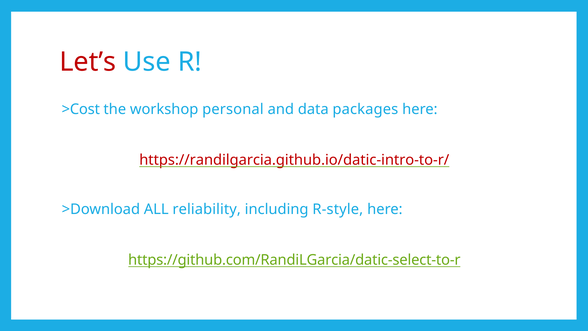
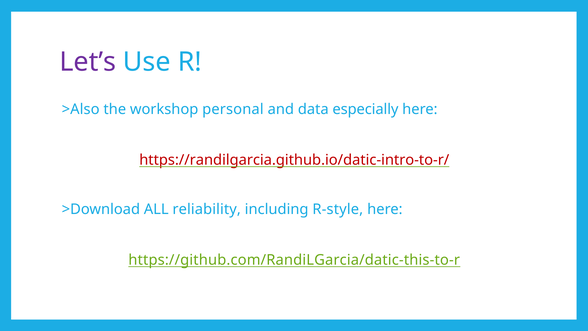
Let’s colour: red -> purple (88, 62)
>Cost: >Cost -> >Also (81, 109)
packages: packages -> especially (365, 109)
https://github.com/RandiLGarcia/datic-select-to-r: https://github.com/RandiLGarcia/datic-select-to-r -> https://github.com/RandiLGarcia/datic-this-to-r (294, 260)
